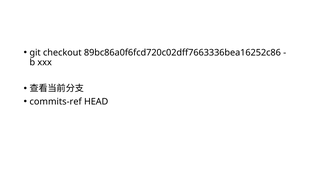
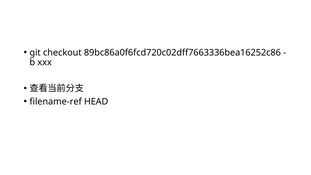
commits-ref: commits-ref -> filename-ref (56, 101)
